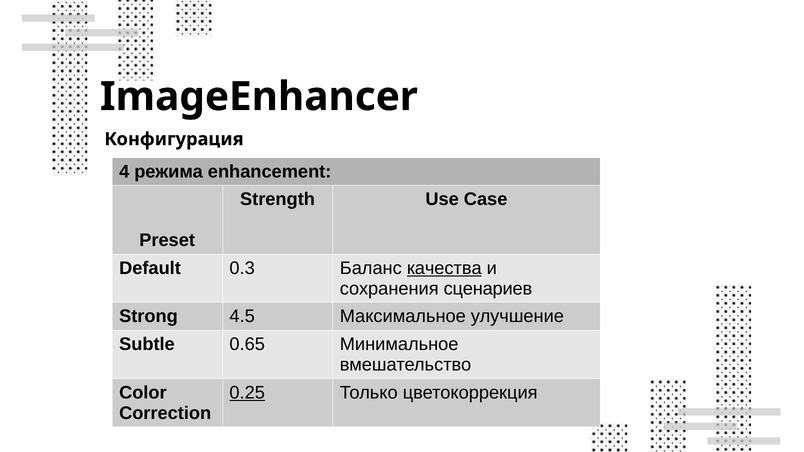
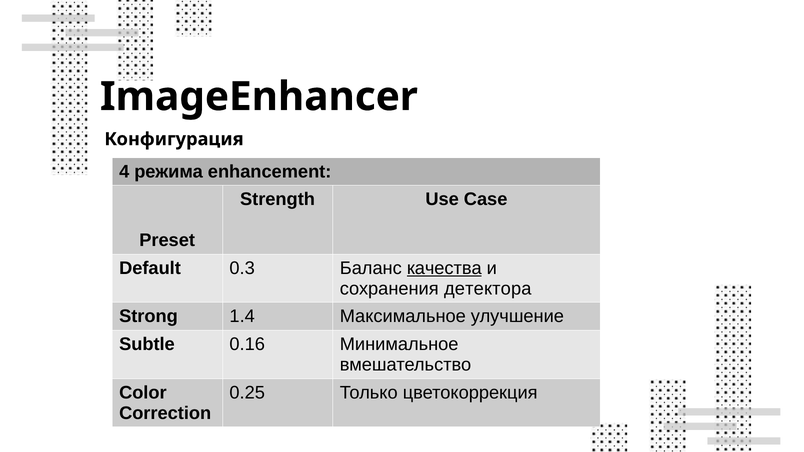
сценариев: сценариев -> детектора (488, 289)
4.5: 4.5 -> 1.4 (242, 317)
0.65: 0.65 -> 0.16 (247, 345)
0.25 underline: present -> none (247, 393)
